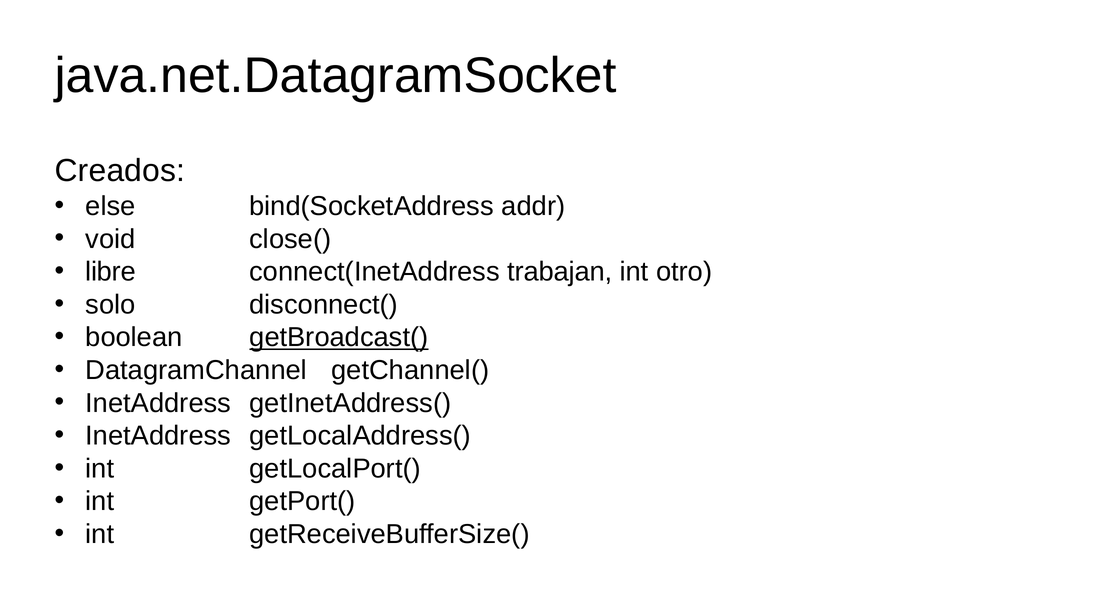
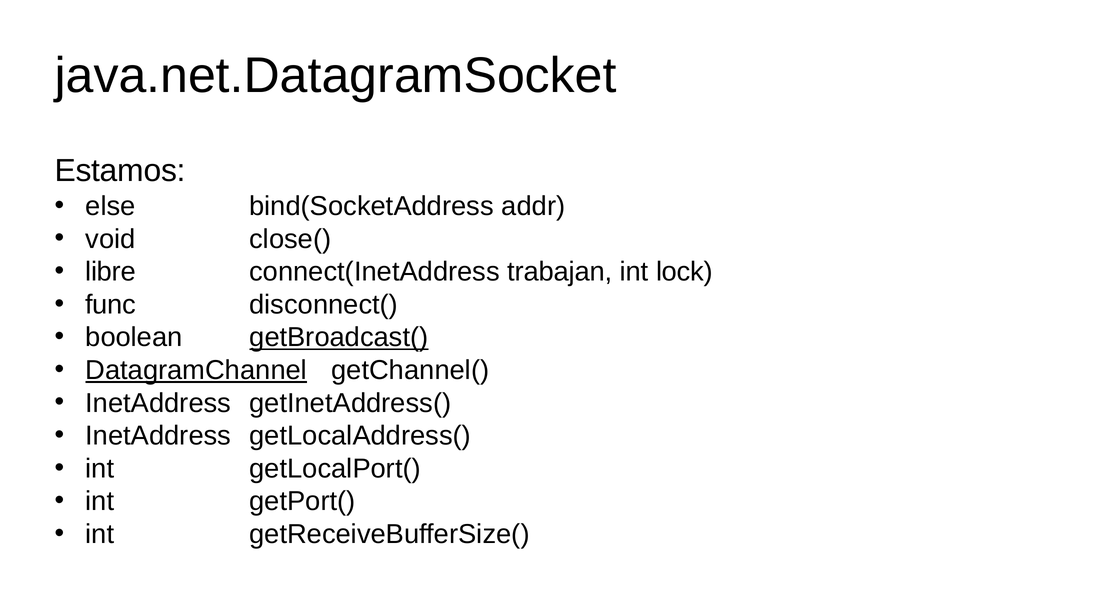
Creados: Creados -> Estamos (120, 171)
otro: otro -> lock (684, 272)
solo: solo -> func (111, 304)
DatagramChannel underline: none -> present (196, 370)
